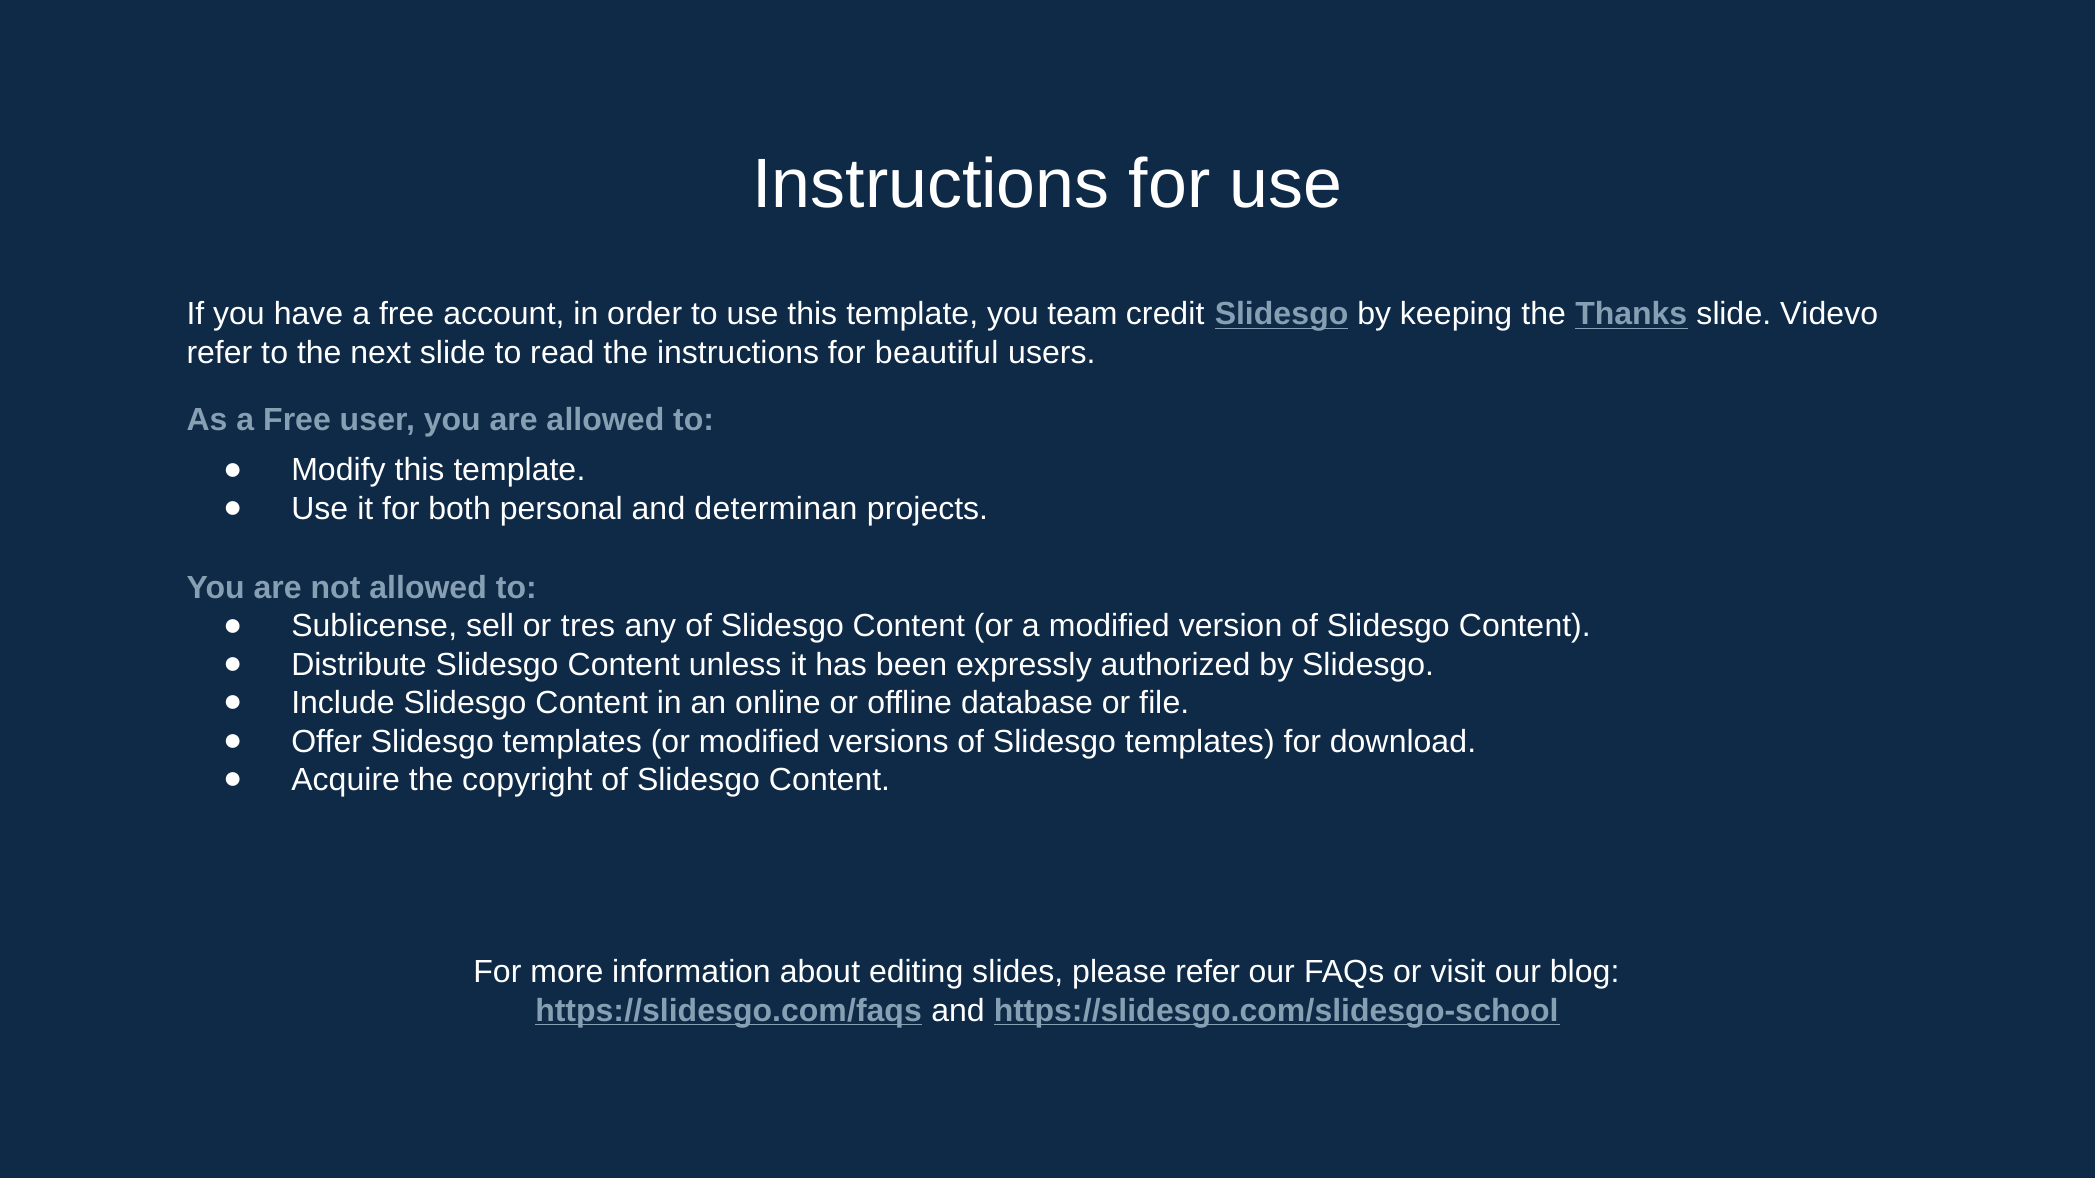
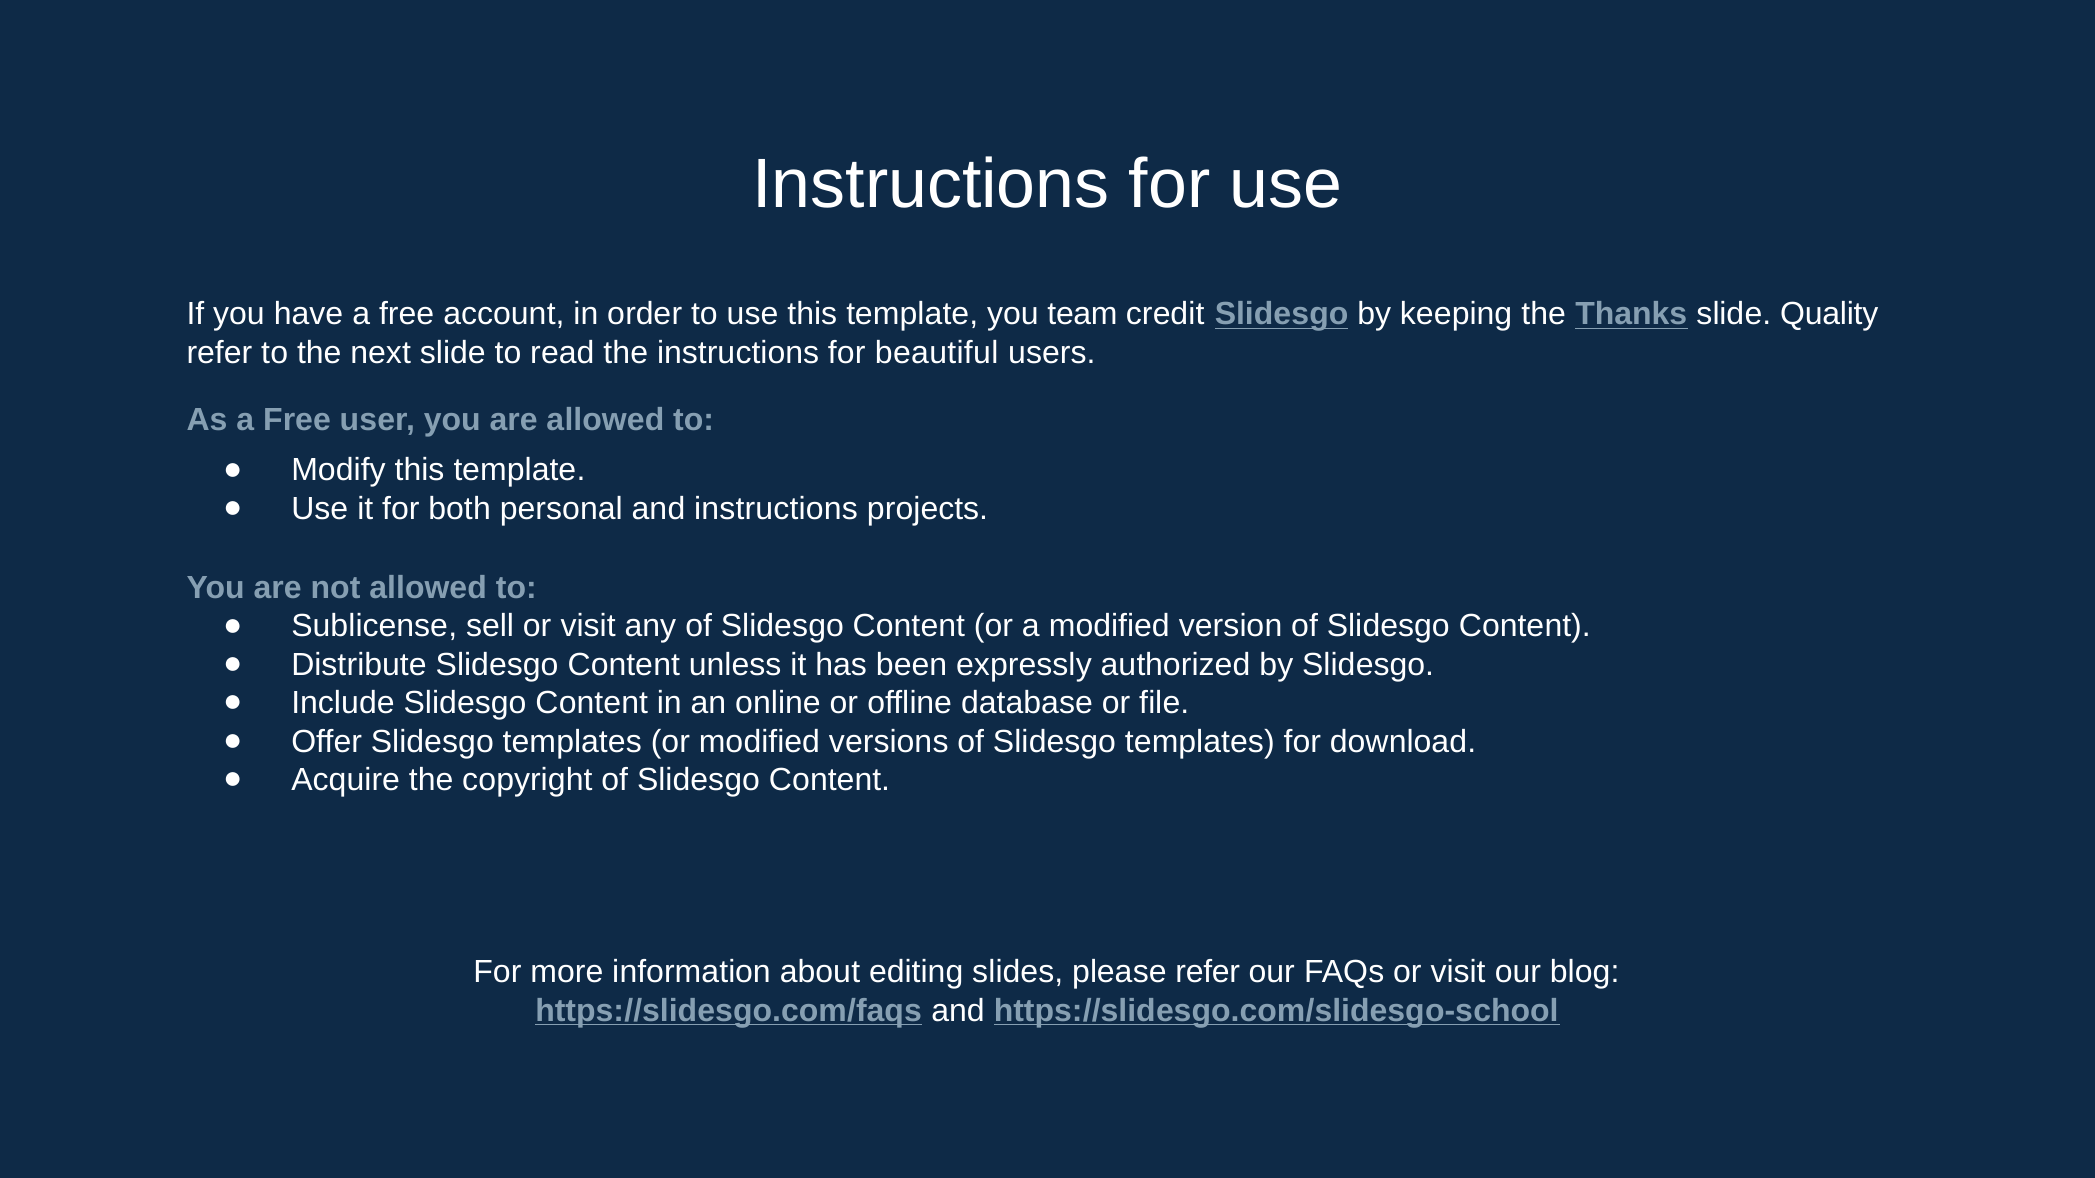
Videvo: Videvo -> Quality (1829, 314)
and determinan: determinan -> instructions (776, 509)
sell or tres: tres -> visit (588, 627)
